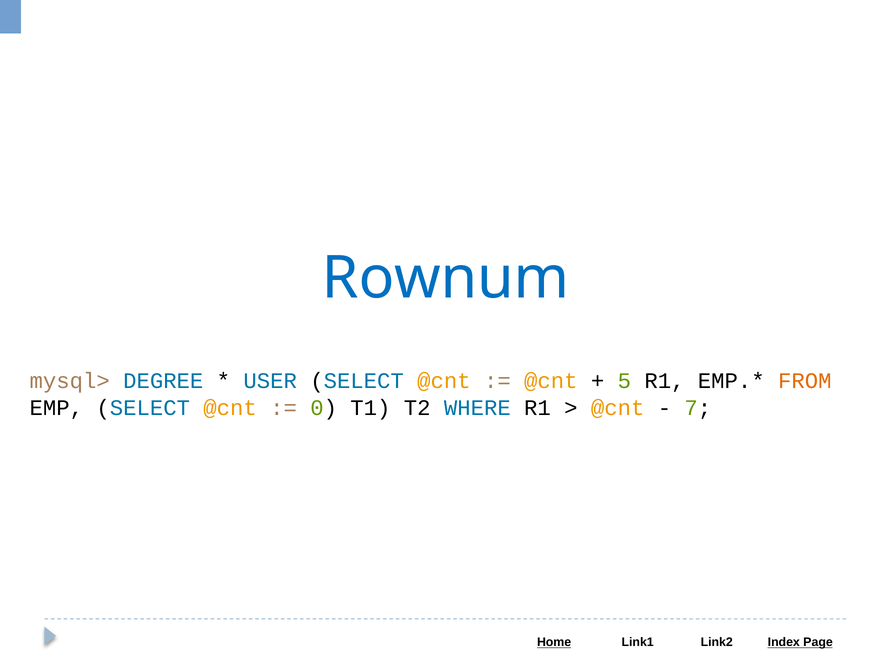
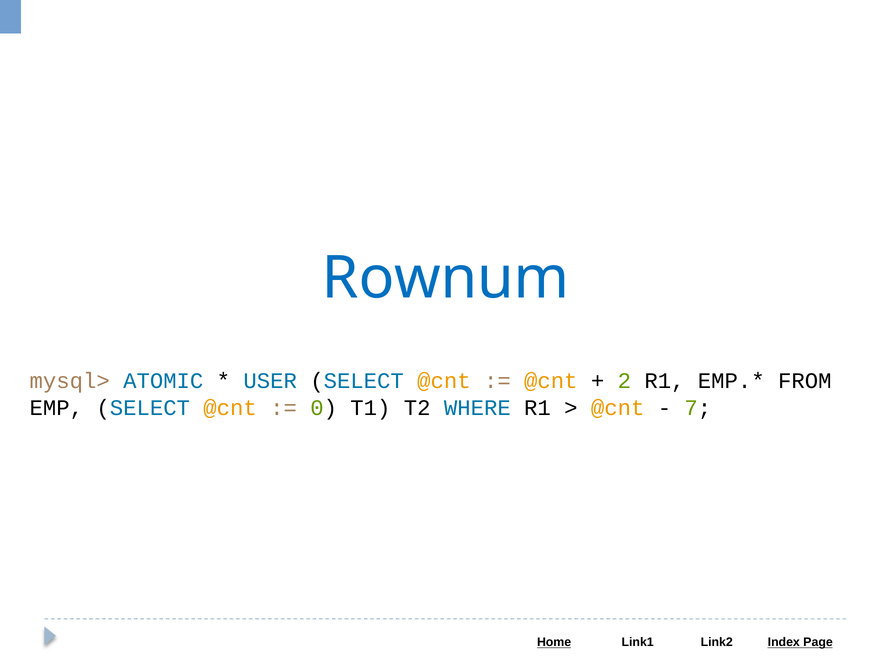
DEGREE: DEGREE -> ATOMIC (163, 381)
5: 5 -> 2 (624, 381)
FROM colour: orange -> black (805, 381)
